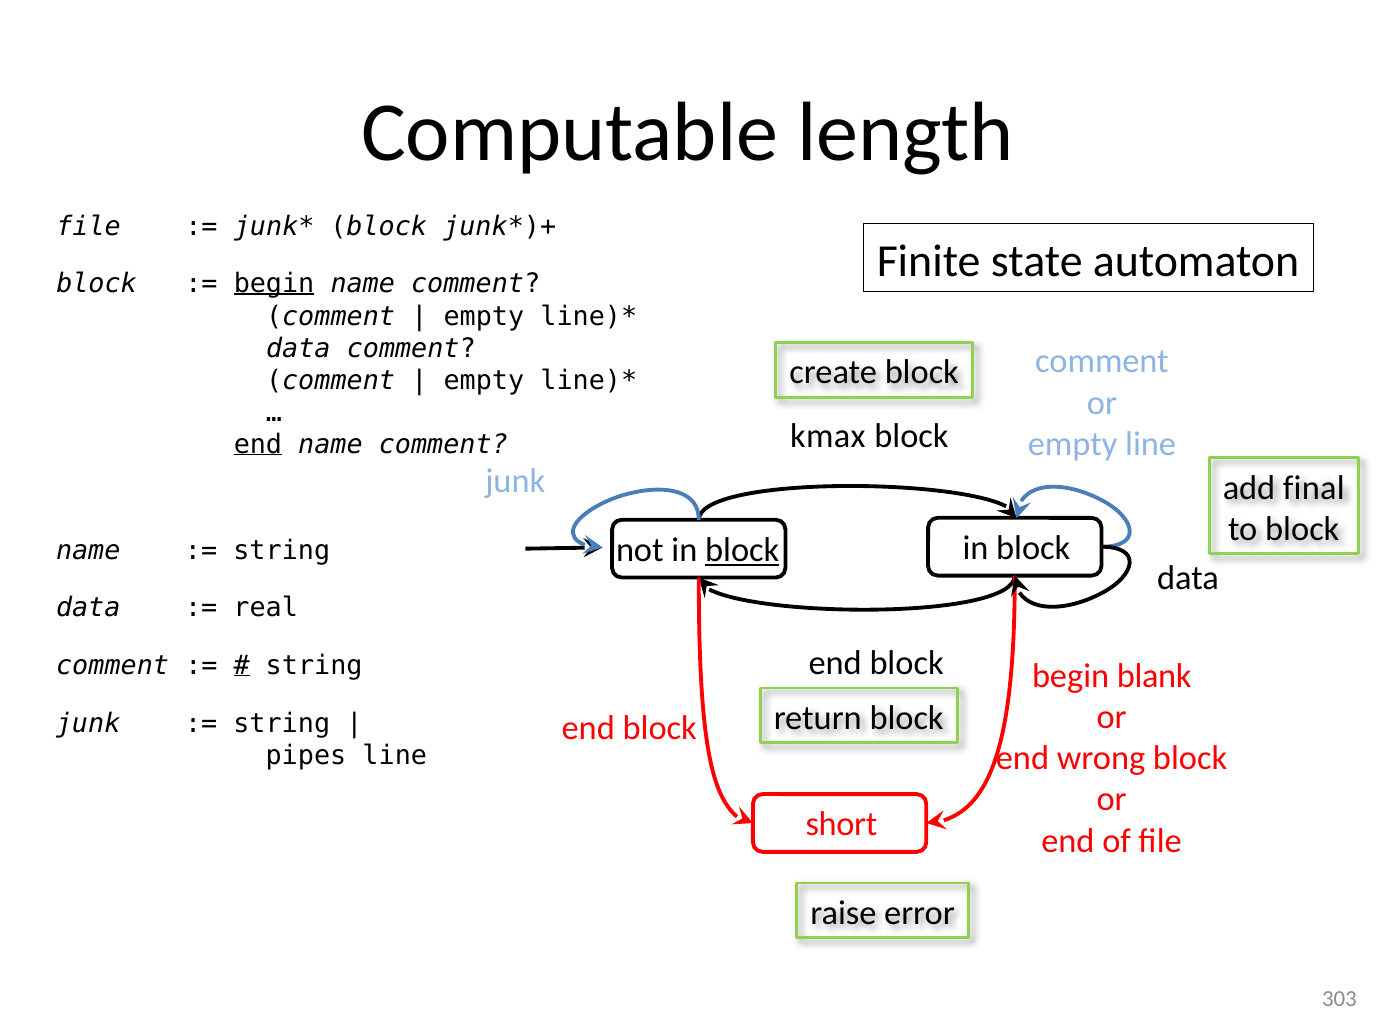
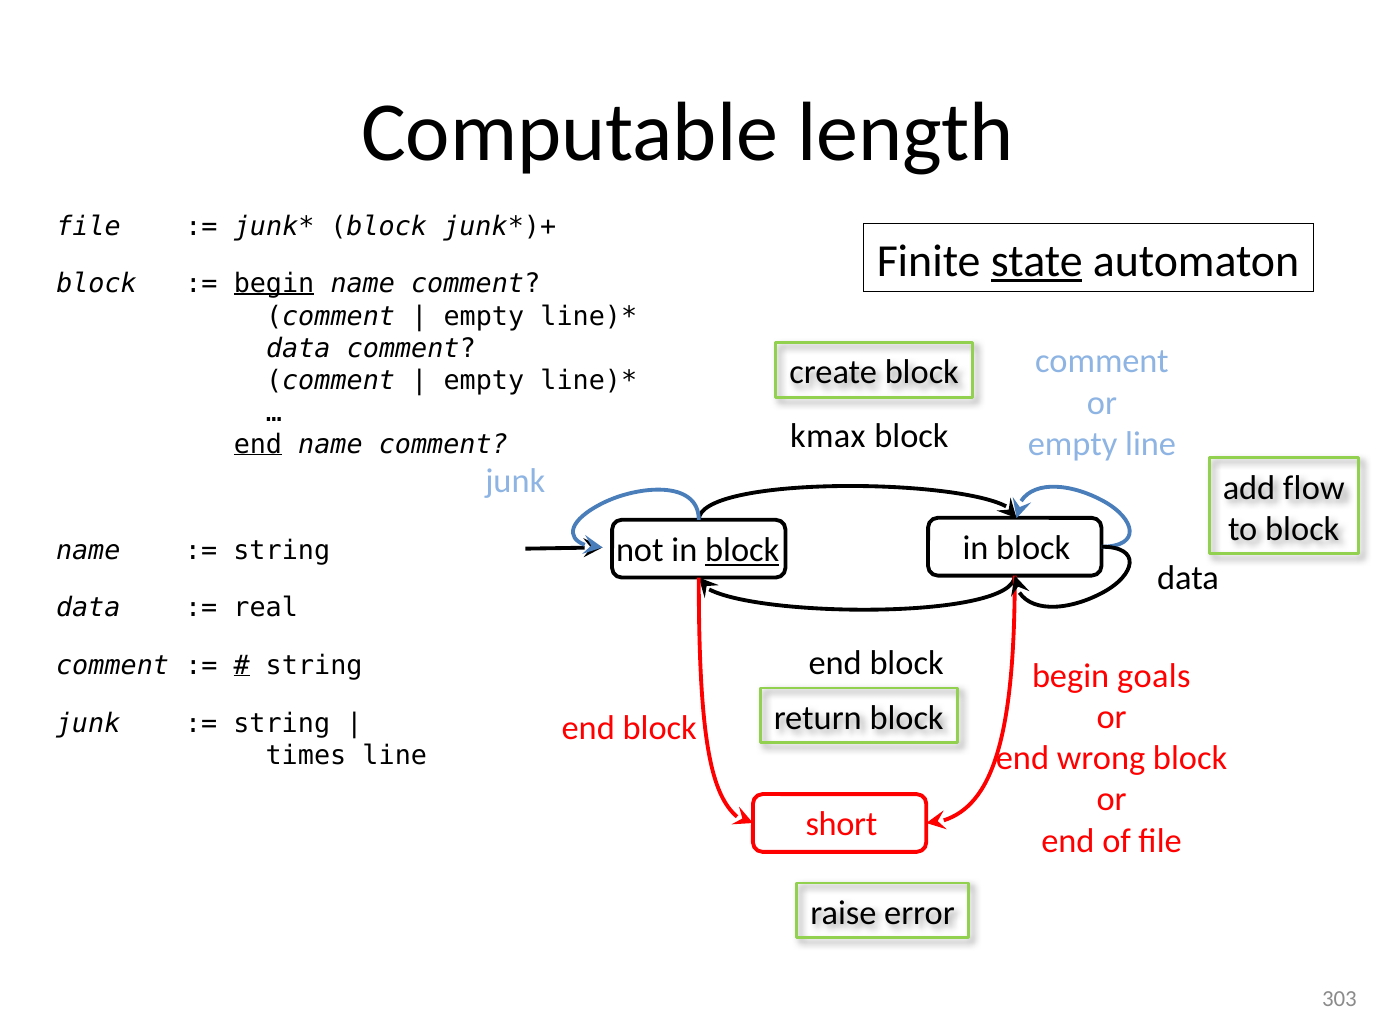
state underline: none -> present (1037, 261)
final: final -> flow (1314, 488)
blank: blank -> goals (1154, 676)
pipes: pipes -> times (306, 756)
